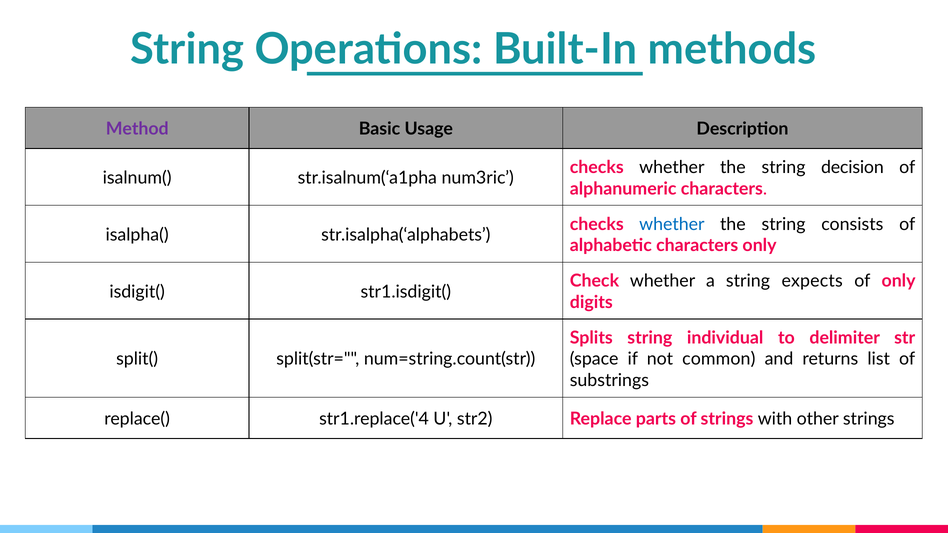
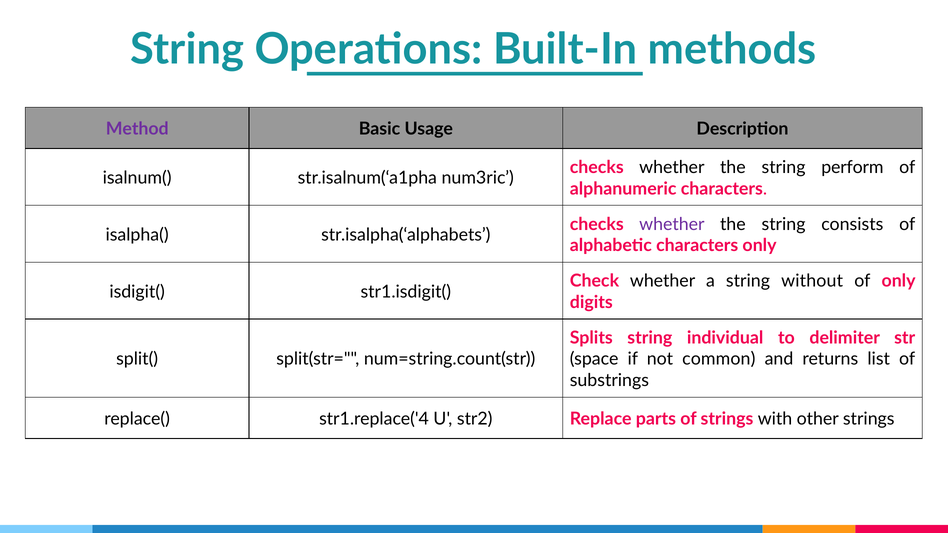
decision: decision -> perform (852, 167)
whether colour: blue -> purple (672, 224)
expects: expects -> without (812, 281)
